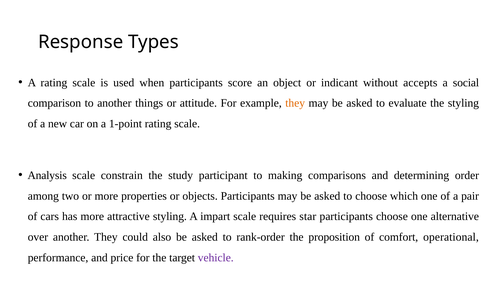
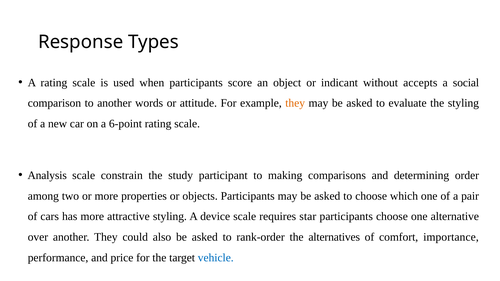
things: things -> words (149, 103)
1-point: 1-point -> 6-point (125, 124)
impart: impart -> device (215, 217)
proposition: proposition -> alternatives (334, 237)
operational: operational -> importance (451, 237)
vehicle colour: purple -> blue (216, 258)
